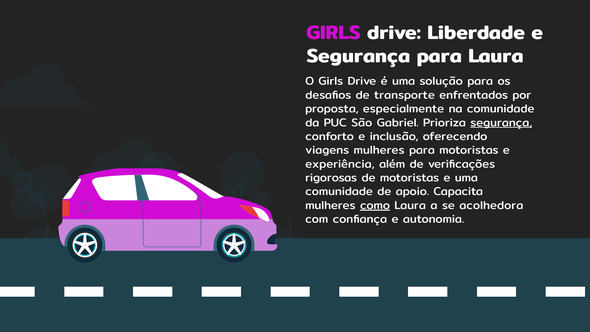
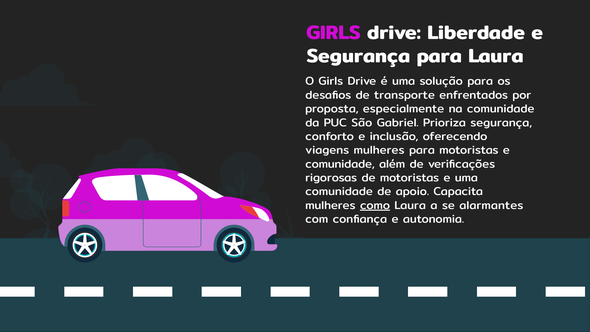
segurança underline: present -> none (501, 123)
experiência: experiência -> comunidade (340, 164)
acolhedora: acolhedora -> alarmantes (491, 205)
